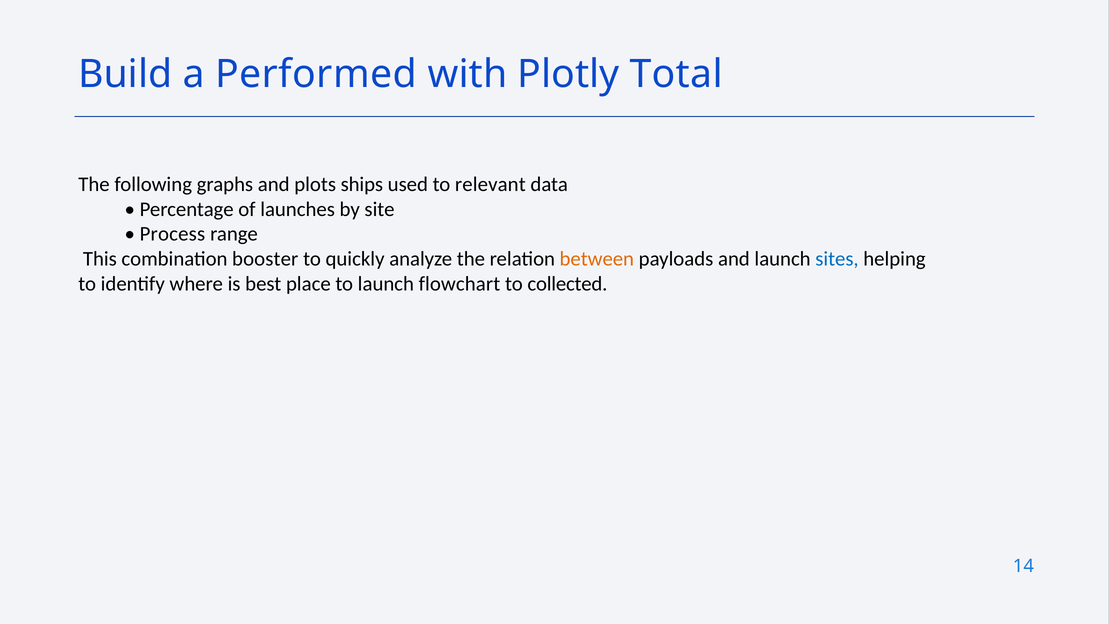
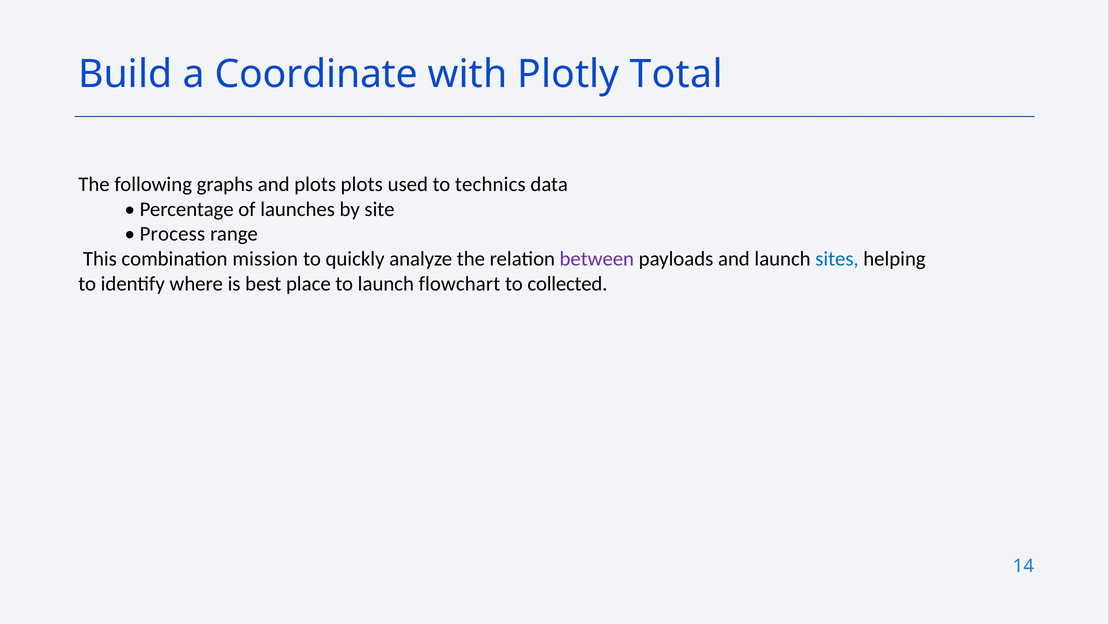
Performed: Performed -> Coordinate (316, 74)
plots ships: ships -> plots (362, 184)
relevant: relevant -> technics (490, 184)
booster: booster -> mission (265, 259)
between colour: orange -> purple (597, 259)
